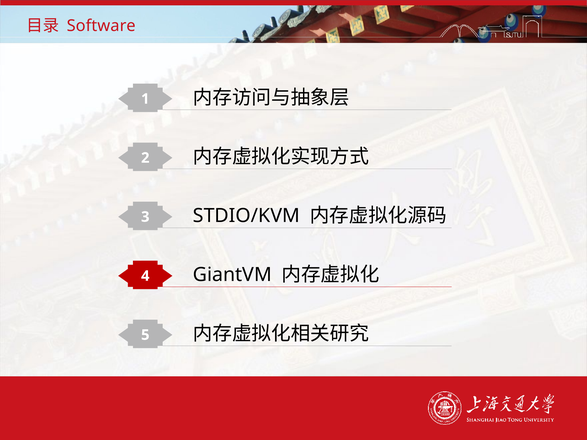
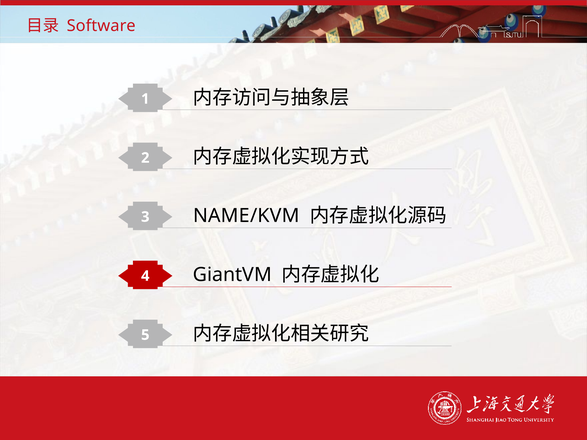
STDIO/KVM: STDIO/KVM -> NAME/KVM (246, 216)
